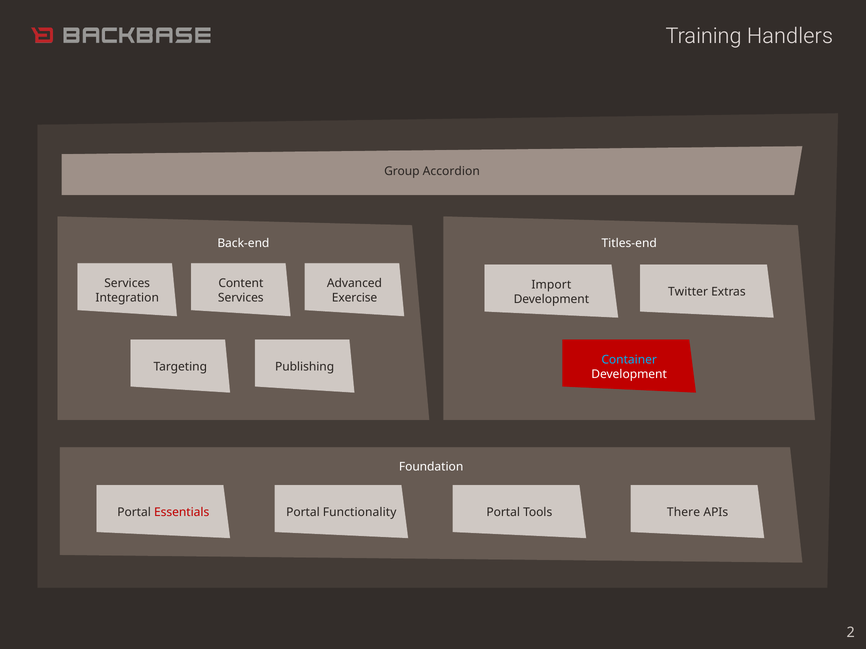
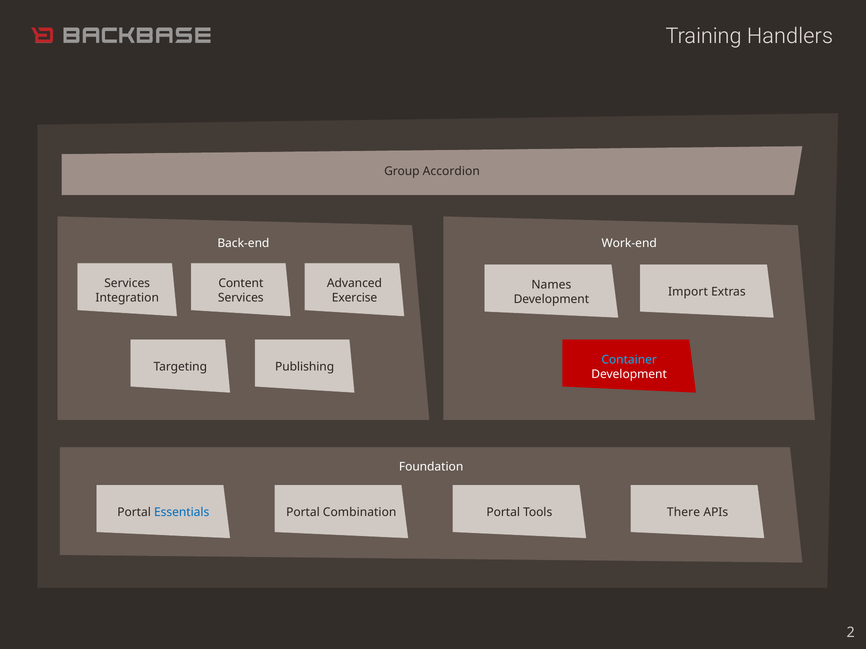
Titles-end: Titles-end -> Work-end (629, 243)
Import: Import -> Names (551, 285)
Twitter: Twitter -> Import (688, 292)
Essentials colour: red -> blue (182, 513)
Functionality: Functionality -> Combination (360, 513)
